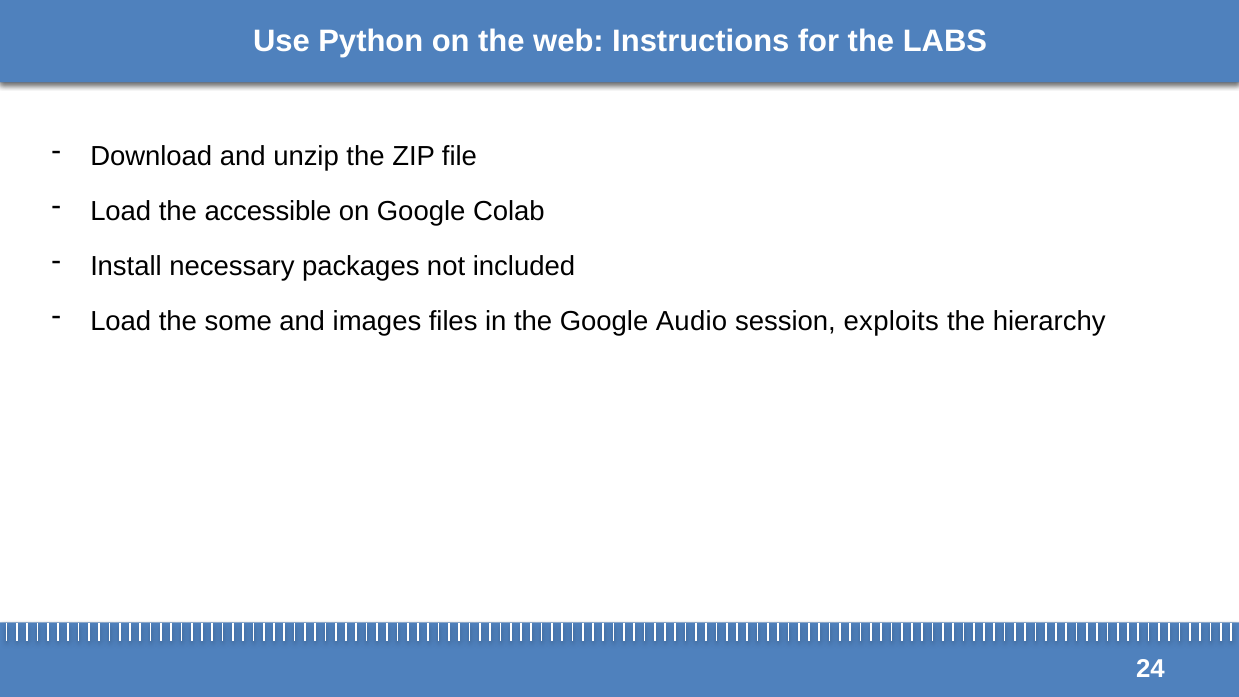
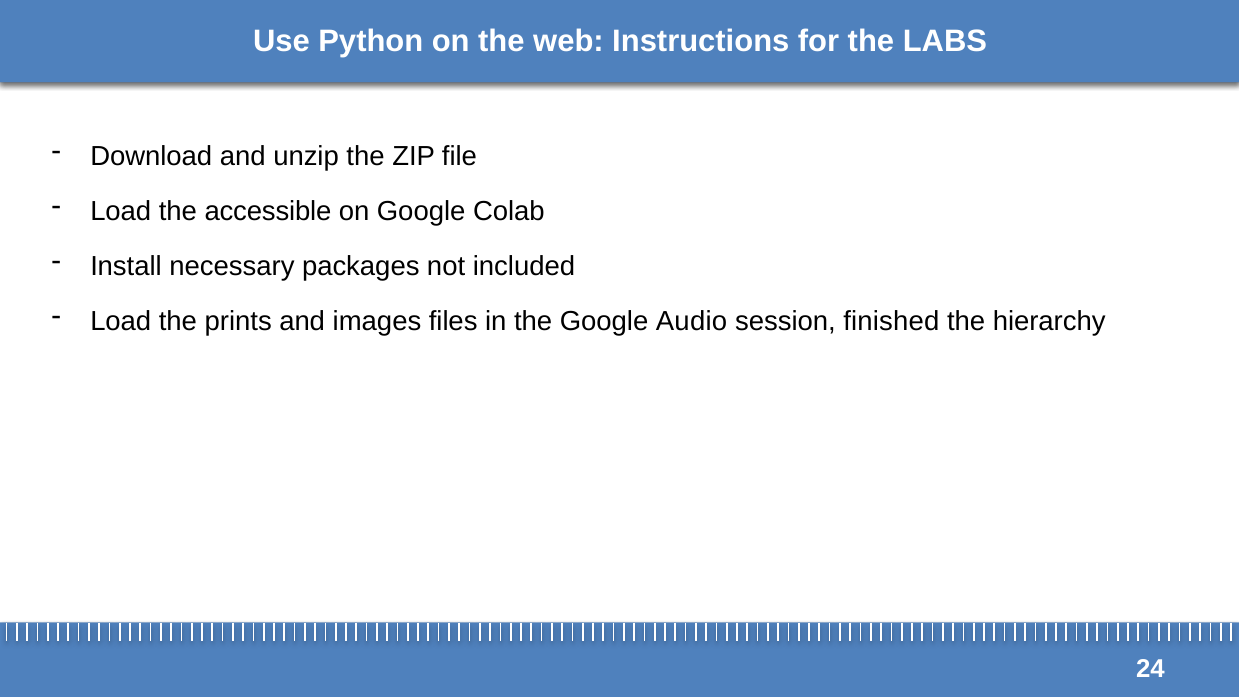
some: some -> prints (238, 321)
exploits: exploits -> finished (891, 321)
